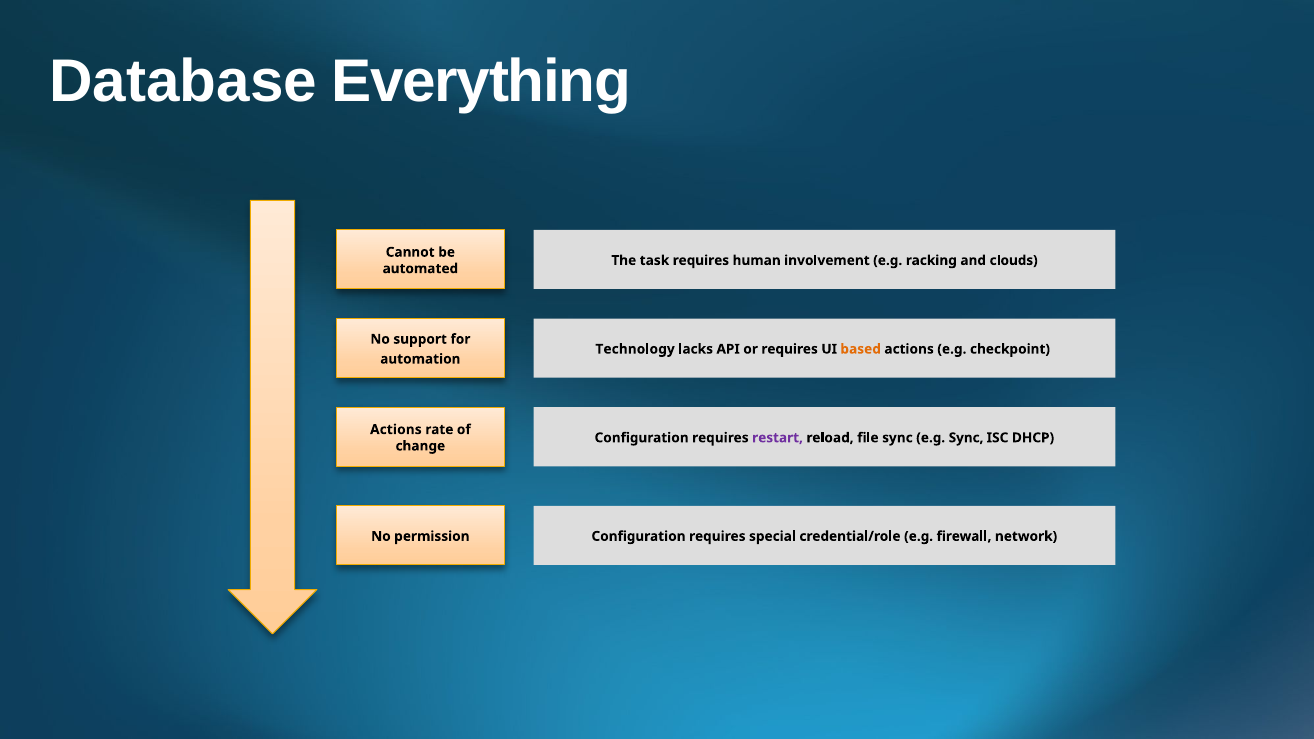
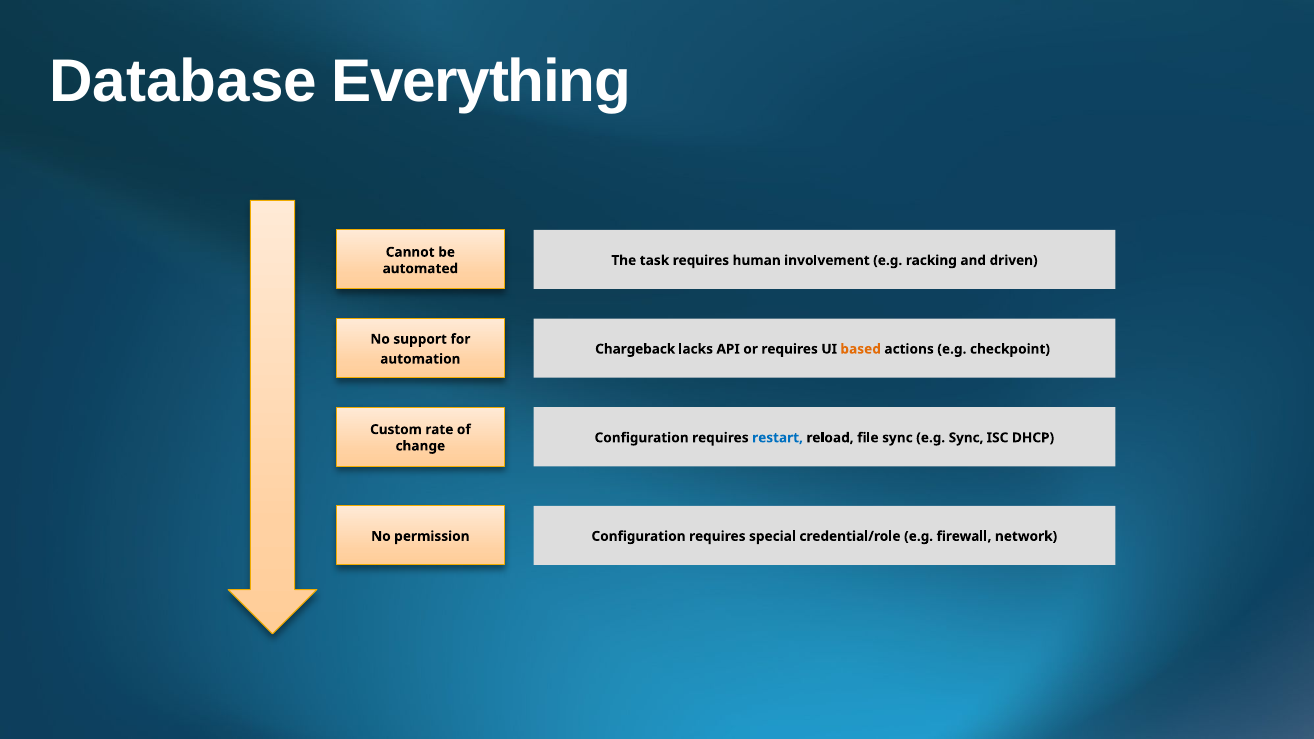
clouds: clouds -> driven (1014, 261)
Technology: Technology -> Chargeback (635, 349)
Actions: Actions -> Custom (396, 430)
restart colour: purple -> blue (777, 438)
